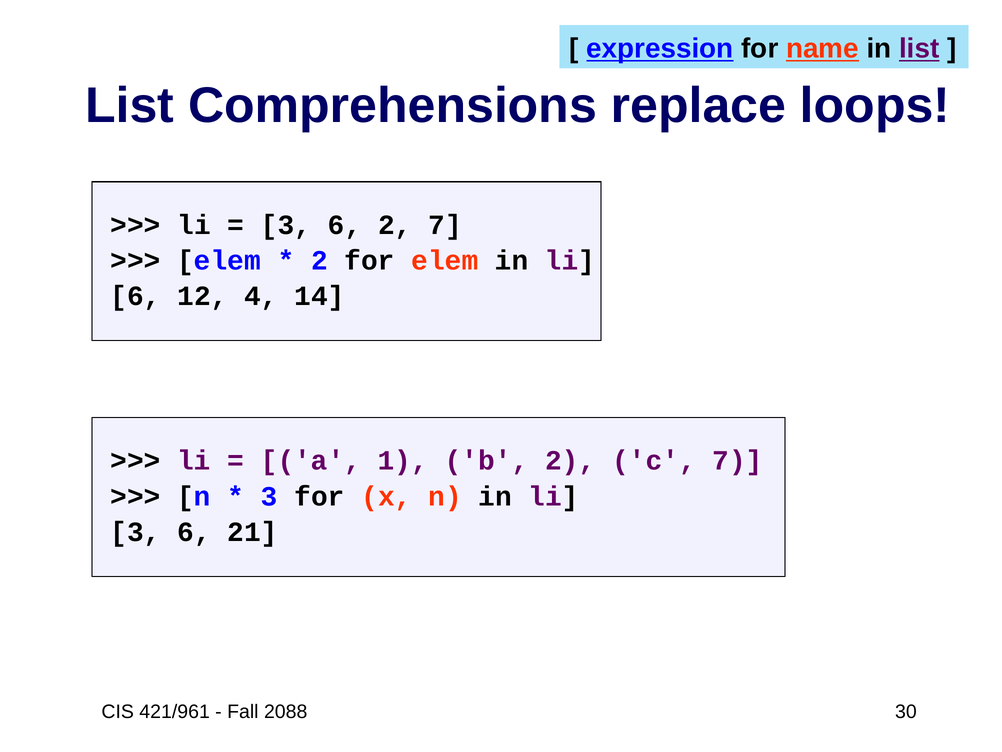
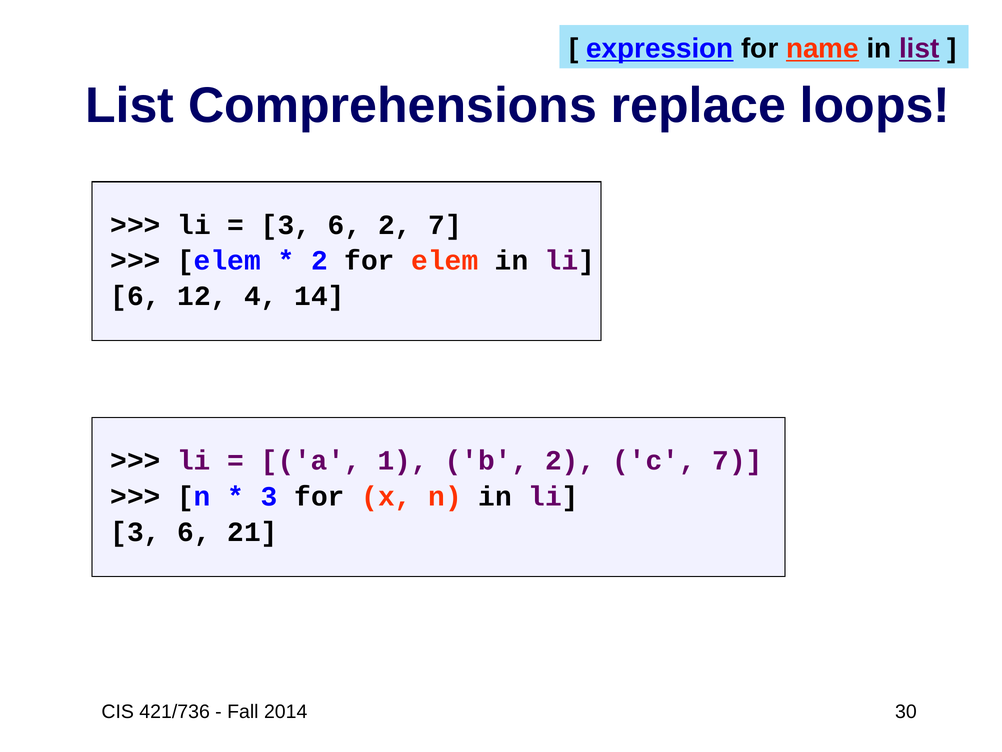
421/961: 421/961 -> 421/736 (175, 711)
2088: 2088 -> 2014 (286, 711)
